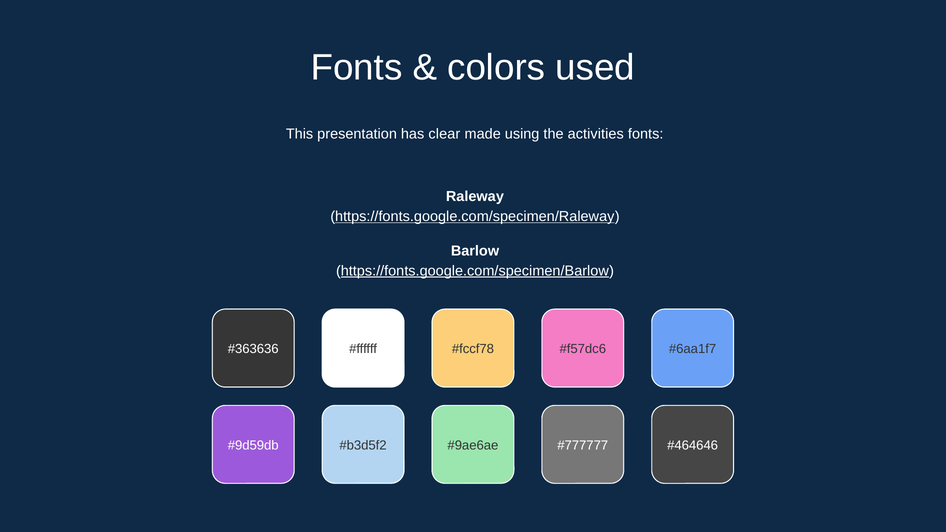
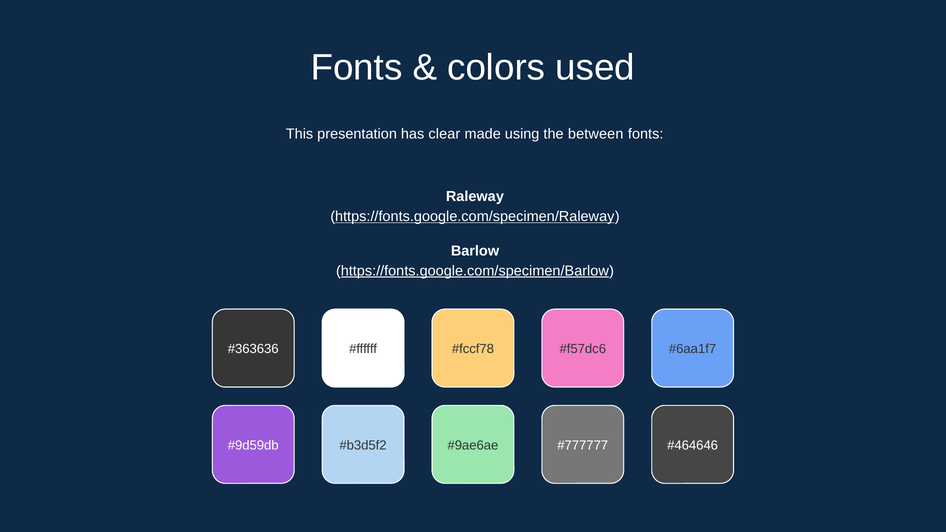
activities: activities -> between (596, 134)
